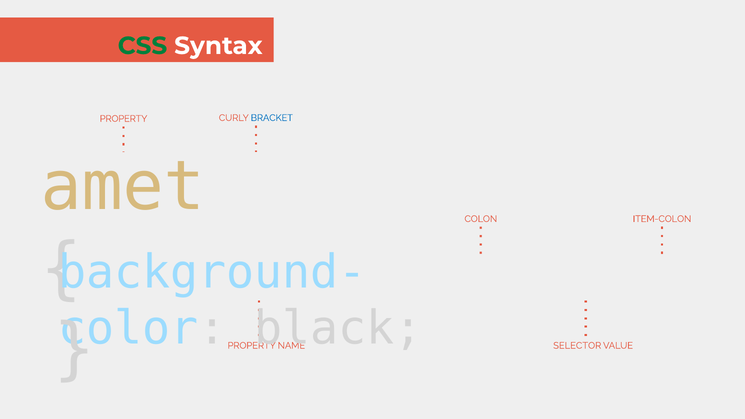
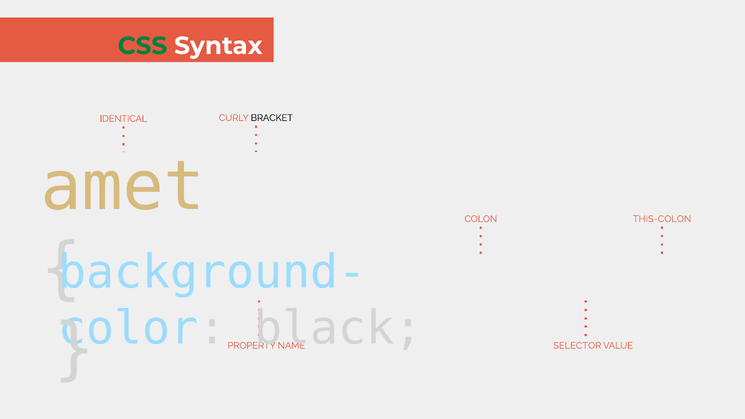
BRACKET colour: blue -> black (272, 118)
PROPERTY: PROPERTY -> IDENTICAL (124, 119)
ITEM-COLON: ITEM-COLON -> THIS-COLON (662, 219)
